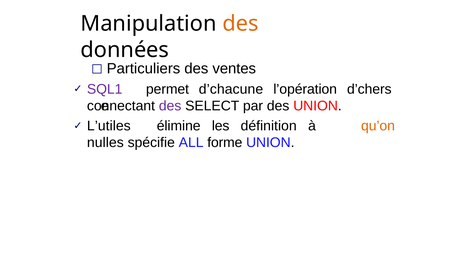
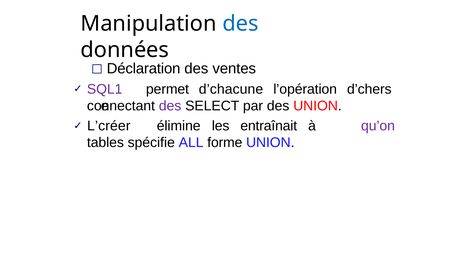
des colour: orange -> blue (241, 24)
Particuliers: Particuliers -> Déclaration (144, 68)
qu’on colour: orange -> purple (378, 126)
L’utiles: L’utiles -> L’créer (109, 126)
définition: définition -> entraînait (269, 126)
nulles: nulles -> tables (105, 142)
